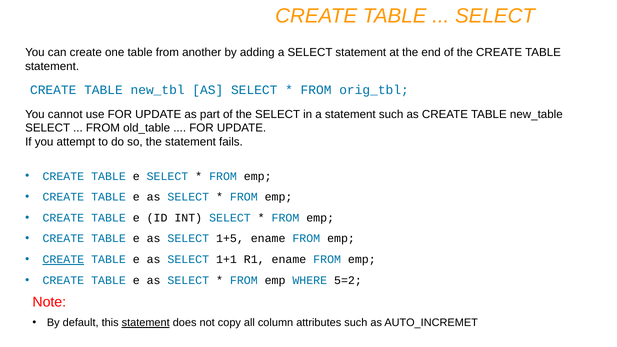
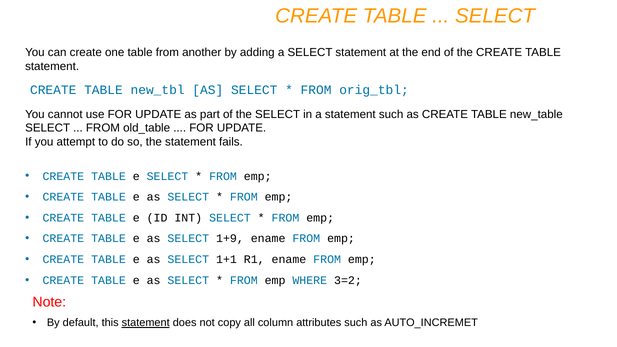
1+5: 1+5 -> 1+9 (230, 239)
CREATE underline: present -> none (63, 260)
5=2: 5=2 -> 3=2 (348, 280)
